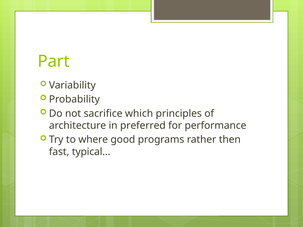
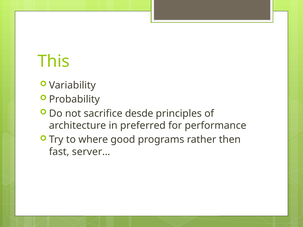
Part: Part -> This (54, 61)
which: which -> desde (139, 114)
typical…: typical… -> server… (91, 152)
